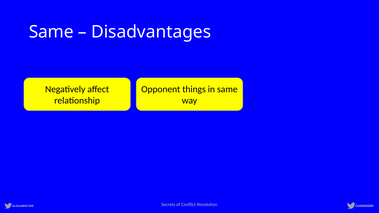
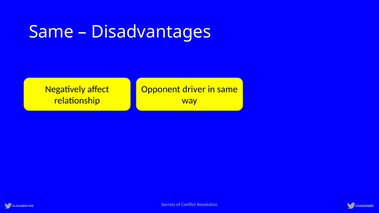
things: things -> driver (194, 89)
